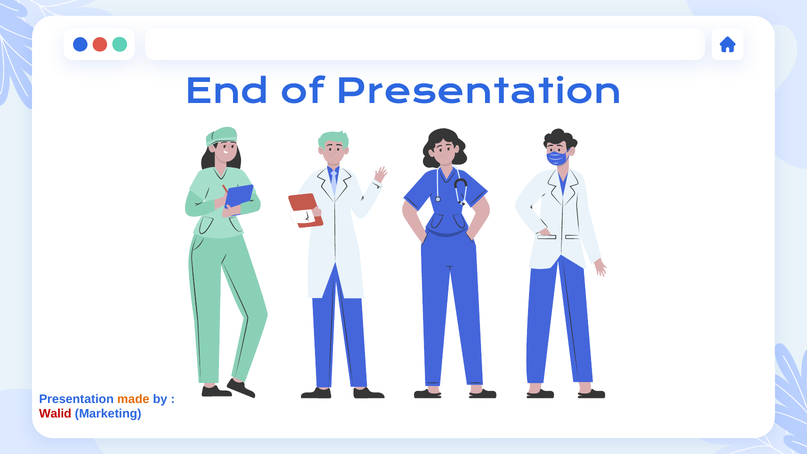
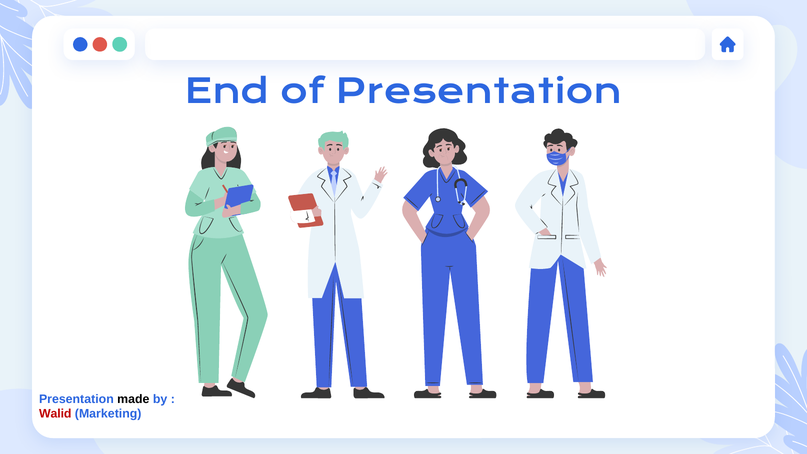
made colour: orange -> black (133, 399)
